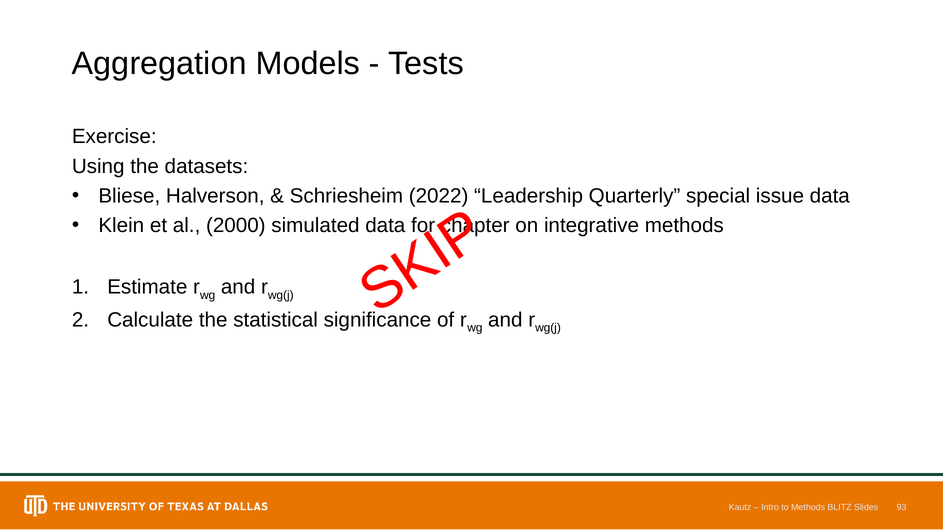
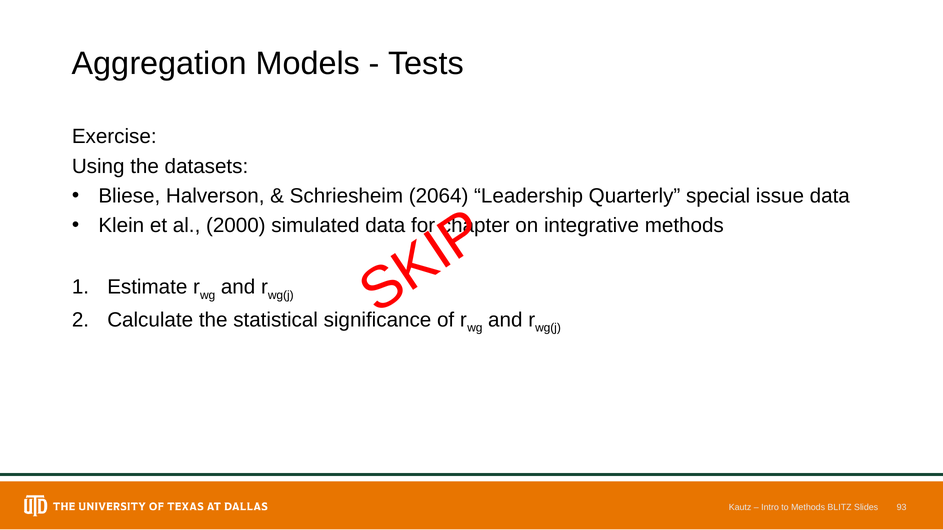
2022: 2022 -> 2064 (439, 196)
